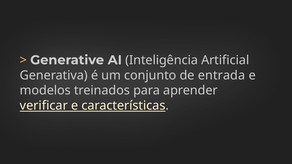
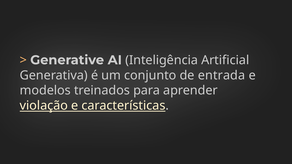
verificar: verificar -> violação (44, 106)
